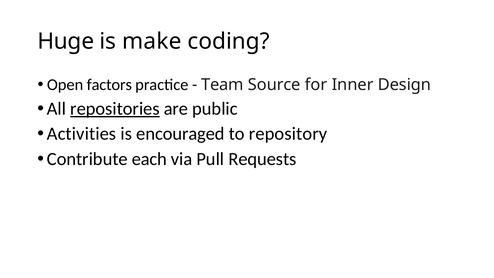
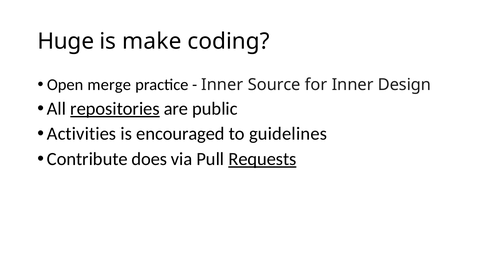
factors: factors -> merge (109, 85)
Team: Team -> Inner (222, 85)
repository: repository -> guidelines (288, 134)
each: each -> does (149, 159)
Requests underline: none -> present (262, 159)
